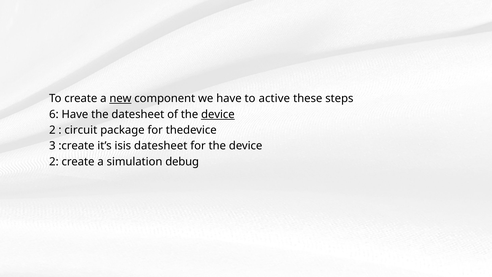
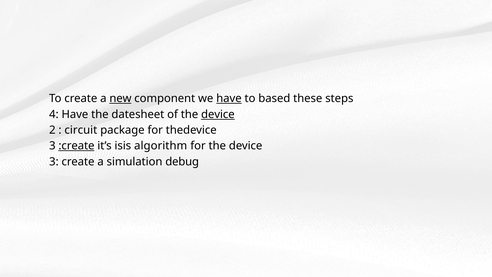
have underline: none -> present (229, 98)
active: active -> based (274, 98)
6: 6 -> 4 (54, 114)
:create underline: none -> present (76, 146)
isis datesheet: datesheet -> algorithm (161, 146)
2: 2 -> 3 (54, 162)
